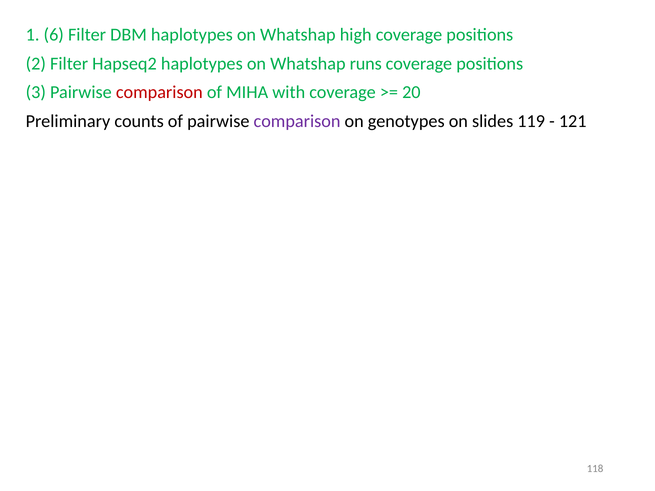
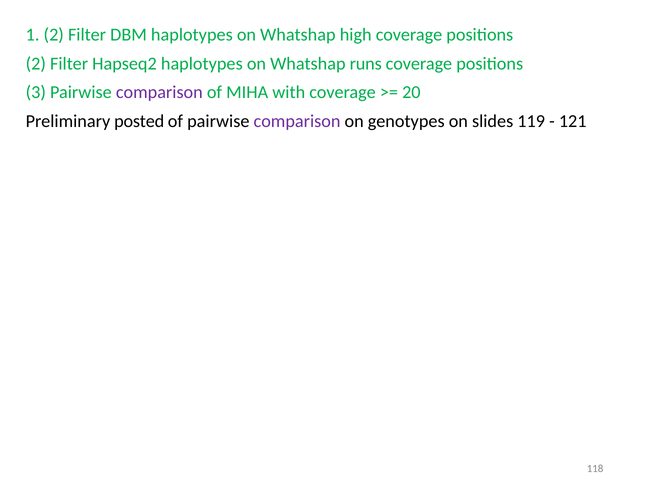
1 6: 6 -> 2 (54, 35)
comparison colour: red -> purple (159, 92)
counts: counts -> posted (139, 121)
